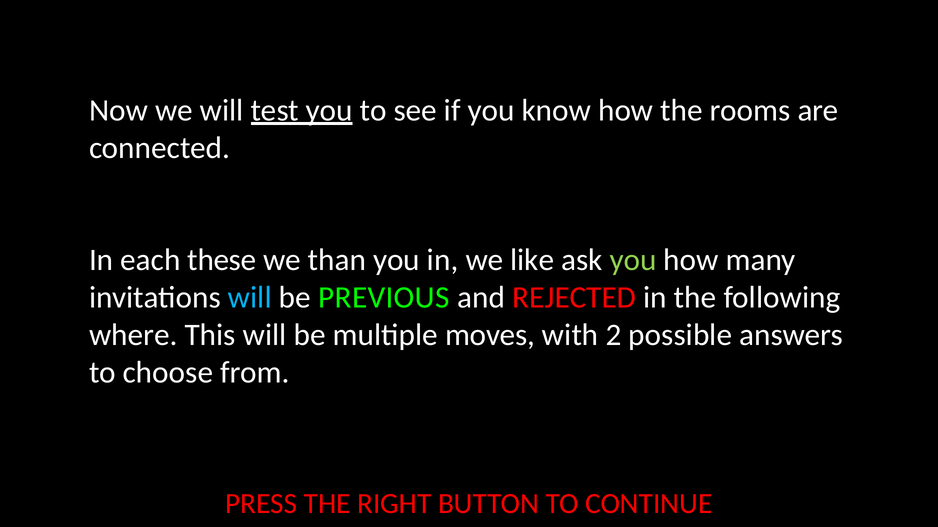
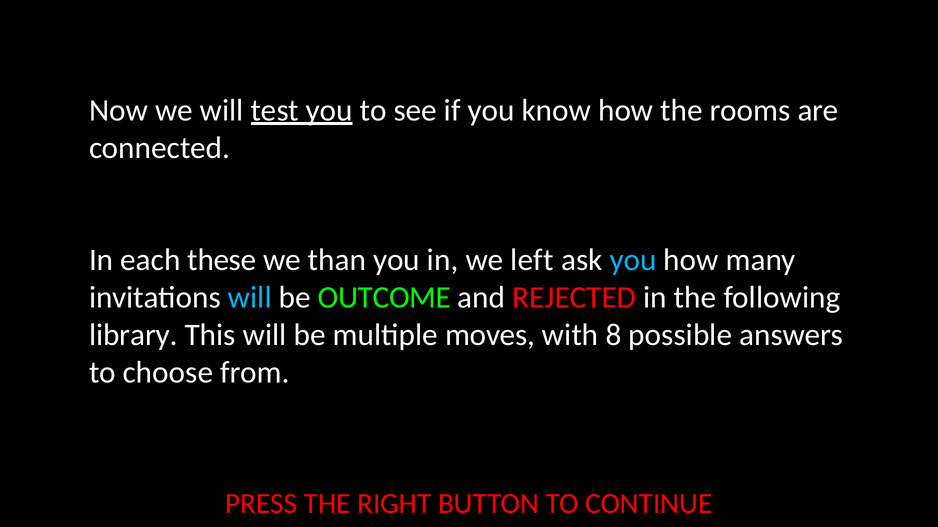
like: like -> left (532, 260)
you colour: light green -> light blue (633, 260)
PREVIOUS: PREVIOUS -> OUTCOME (384, 298)
where: where -> library (133, 336)
2: 2 -> 8 (613, 336)
